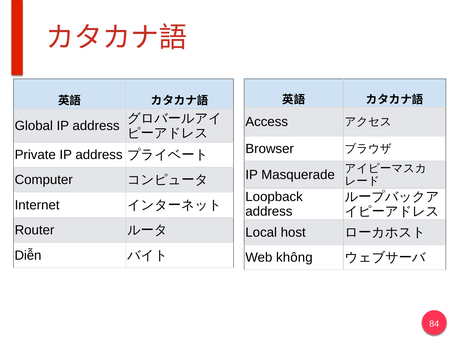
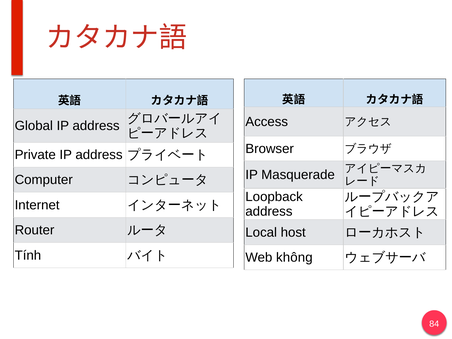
Diễn: Diễn -> Tính (28, 255)
